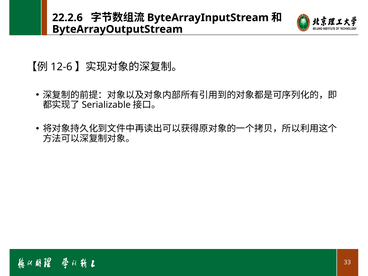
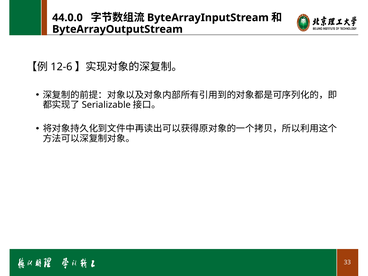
22.2.6: 22.2.6 -> 44.0.0 (67, 18)
